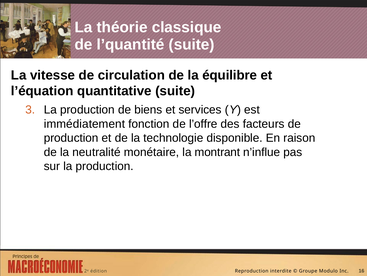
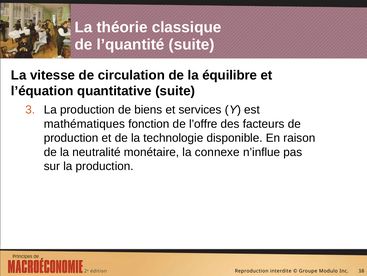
immédiatement: immédiatement -> mathématiques (84, 124)
montrant: montrant -> connexe (217, 152)
